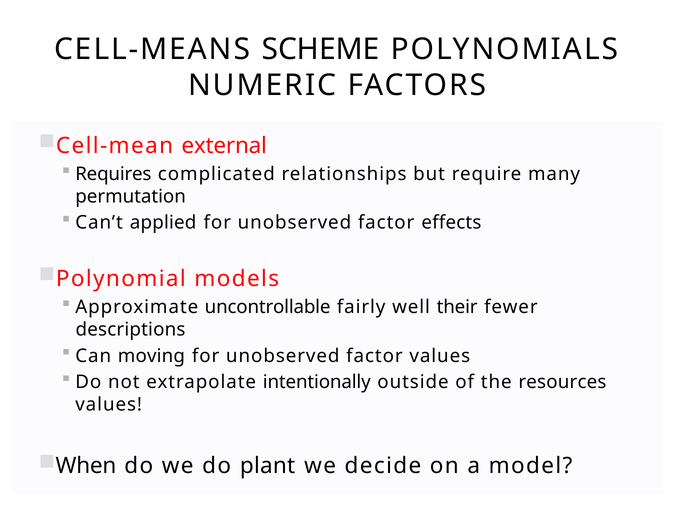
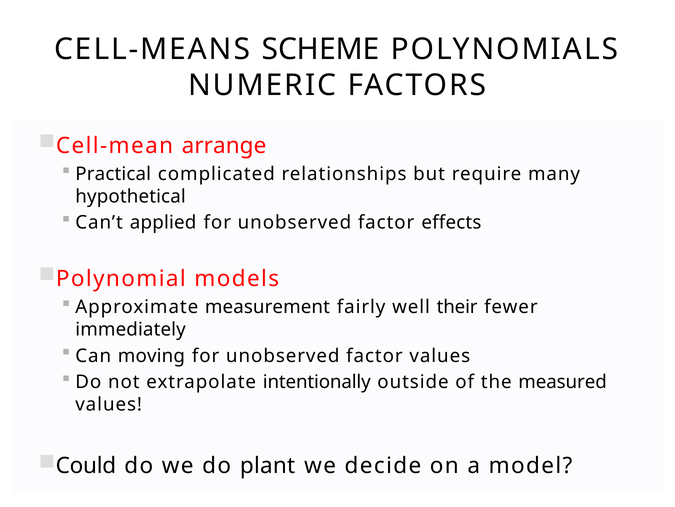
external: external -> arrange (224, 145)
Requires: Requires -> Practical (113, 174)
permutation: permutation -> hypothetical (131, 196)
uncontrollable: uncontrollable -> measurement (267, 306)
descriptions: descriptions -> immediately (131, 329)
resources: resources -> measured (563, 382)
When: When -> Could (86, 465)
